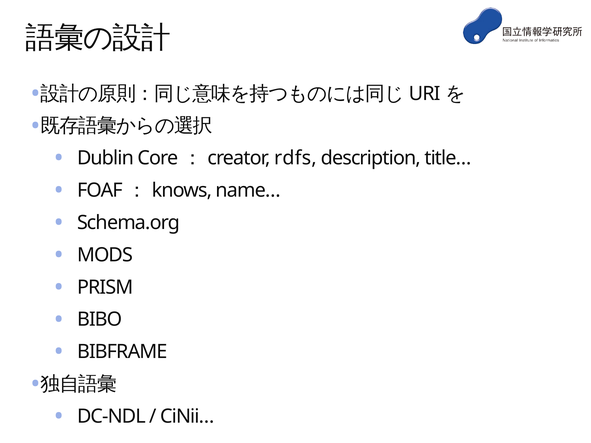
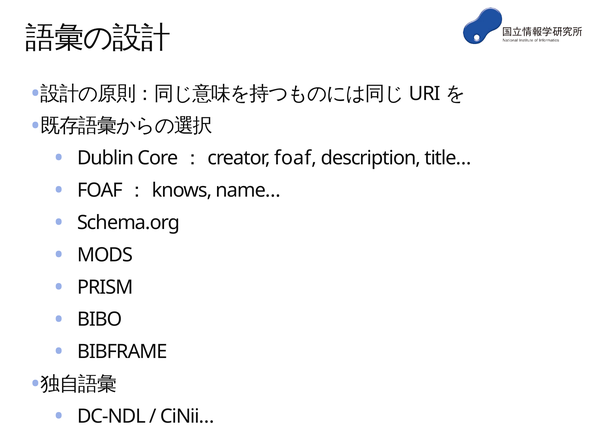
rdfs: rdfs -> foaf (296, 158)
